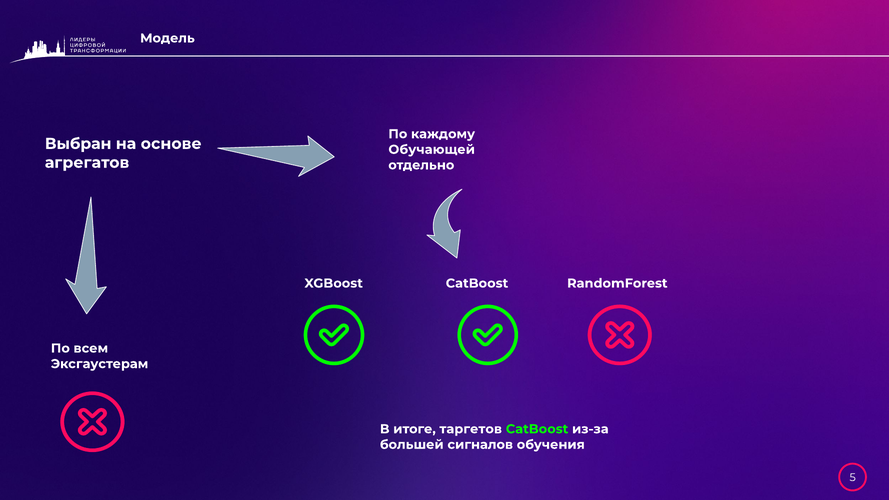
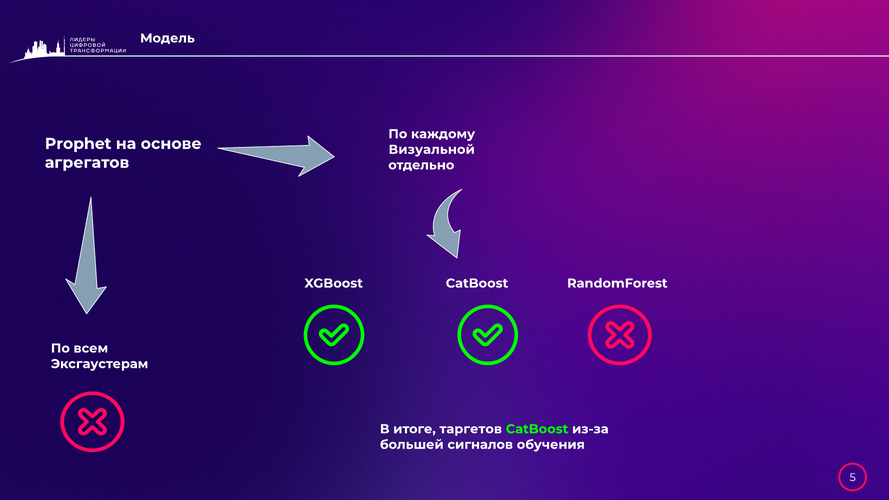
Выбран: Выбран -> Prophet (78, 144)
Обучающей: Обучающей -> Визуальной (432, 150)
